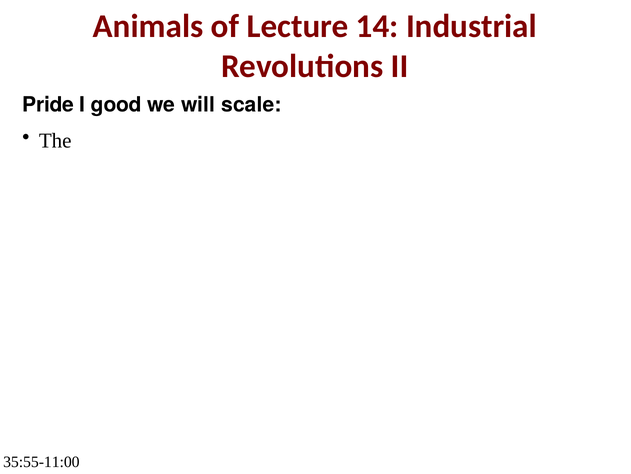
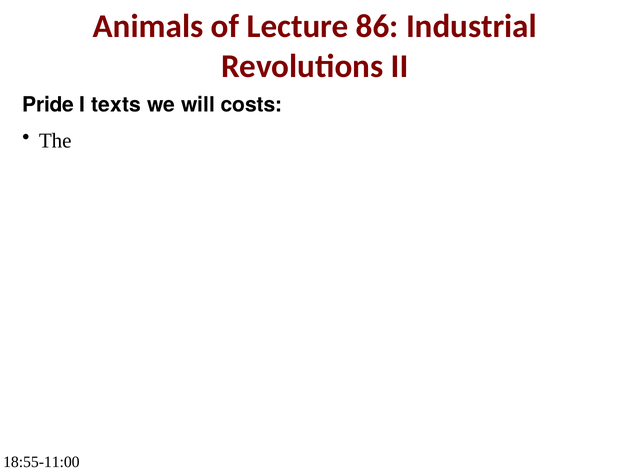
14: 14 -> 86 (377, 26)
good: good -> texts (116, 105)
scale: scale -> costs (252, 105)
35:55-11:00: 35:55-11:00 -> 18:55-11:00 (41, 461)
